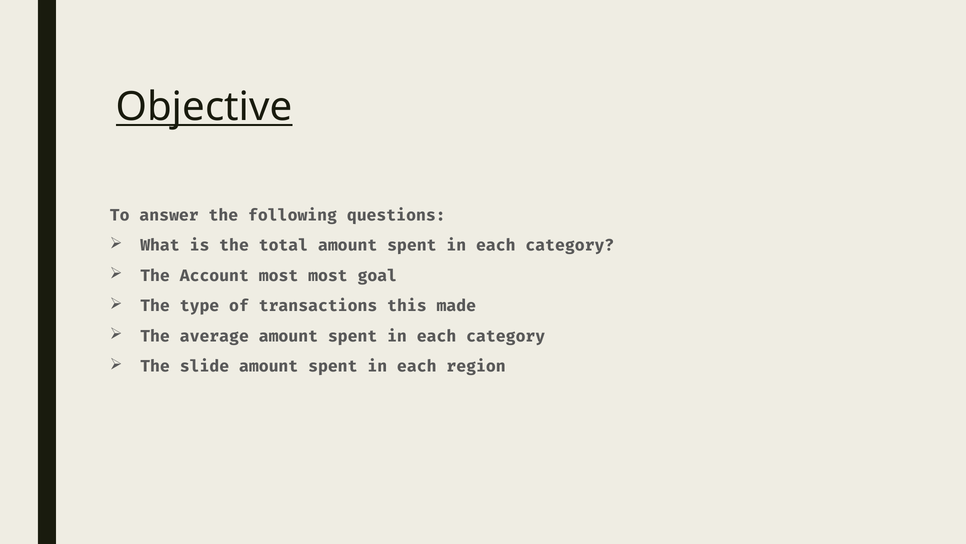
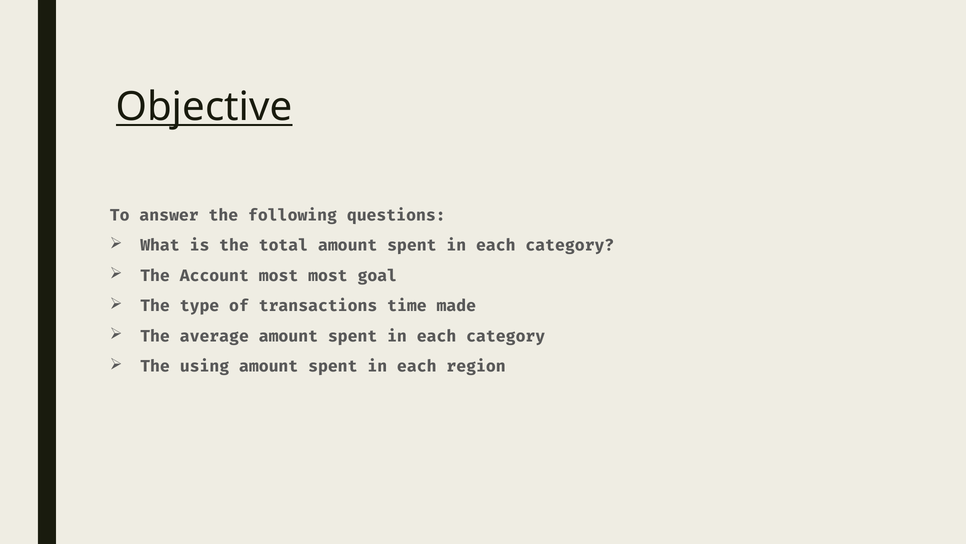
this: this -> time (407, 306)
slide: slide -> using (204, 366)
